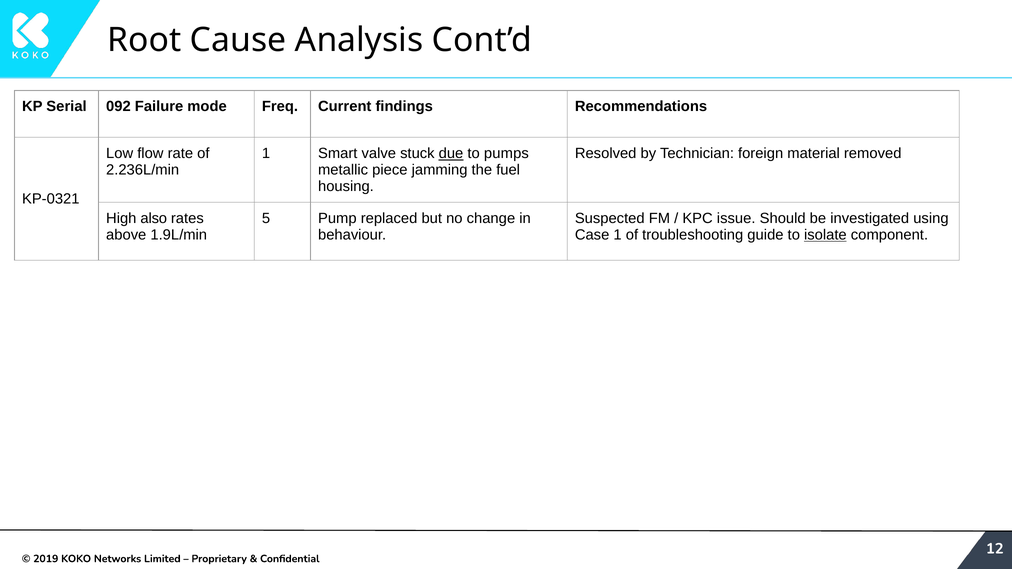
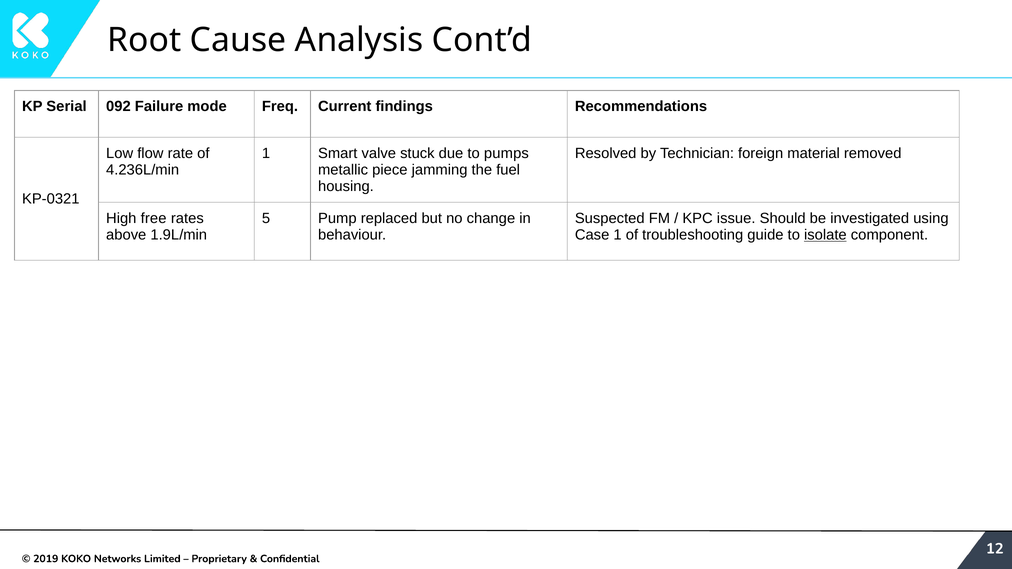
due underline: present -> none (451, 154)
2.236L/min: 2.236L/min -> 4.236L/min (143, 170)
also: also -> free (154, 218)
